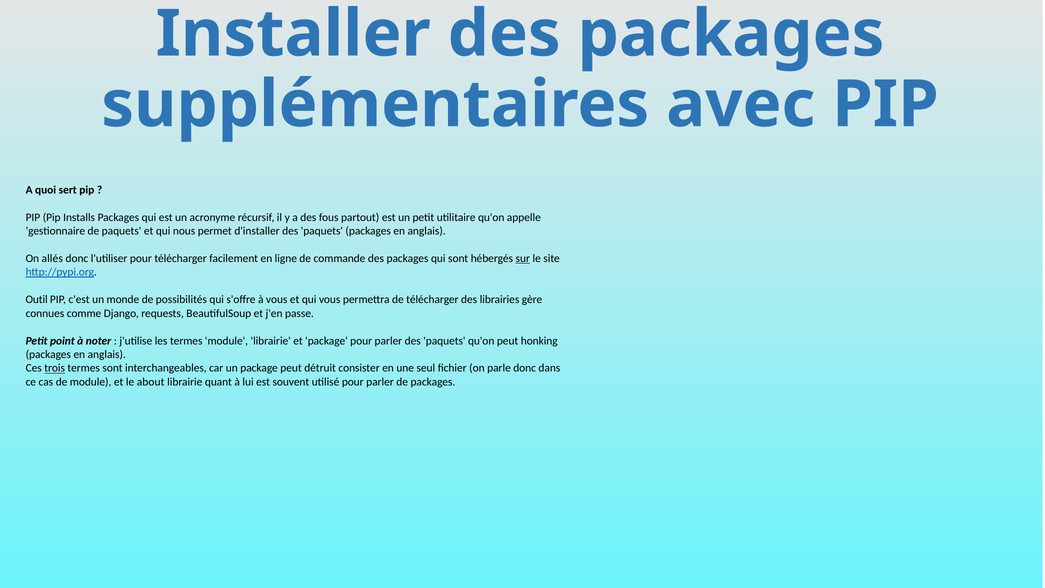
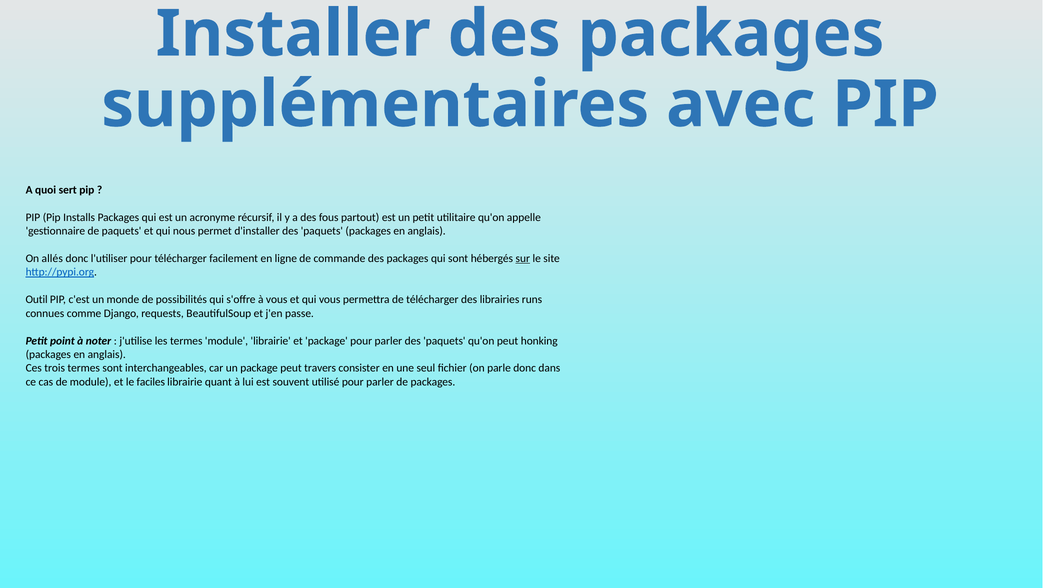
gère: gère -> runs (532, 300)
trois underline: present -> none (55, 368)
détruit: détruit -> travers (320, 368)
about: about -> faciles (151, 382)
